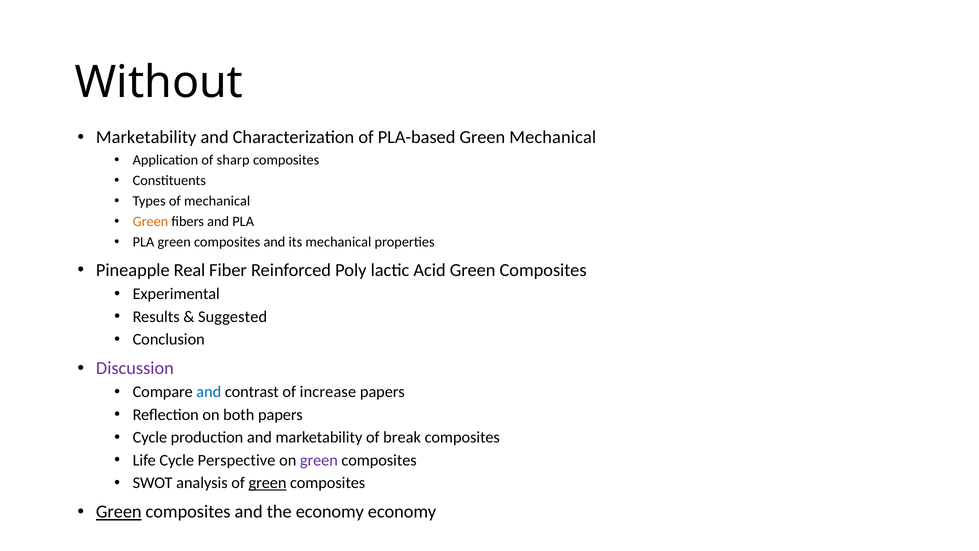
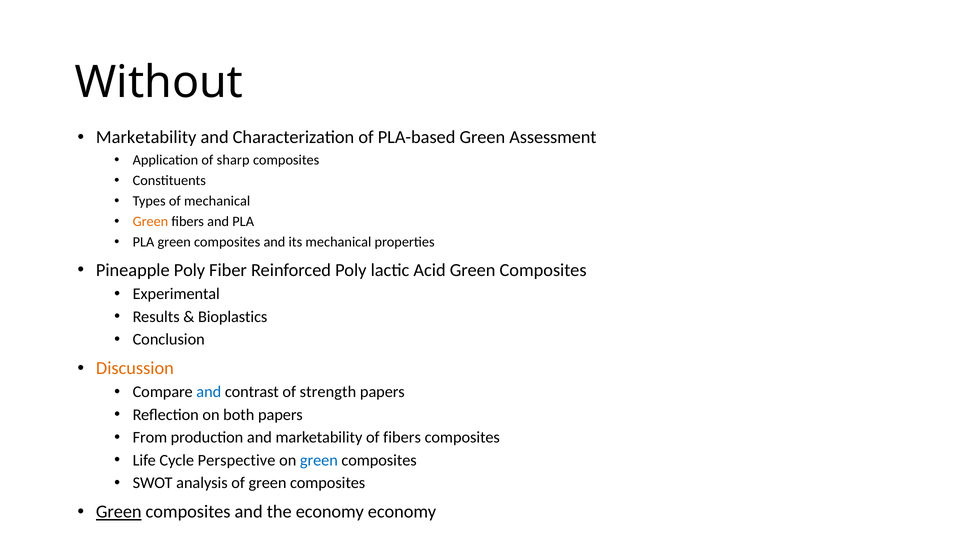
Green Mechanical: Mechanical -> Assessment (553, 137)
Pineapple Real: Real -> Poly (189, 270)
Suggested: Suggested -> Bioplastics (233, 316)
Discussion colour: purple -> orange (135, 368)
increase: increase -> strength (328, 392)
Cycle: Cycle -> From (150, 437)
of break: break -> fibers (402, 437)
green colour: purple -> blue (319, 460)
green underline: present -> none (267, 483)
